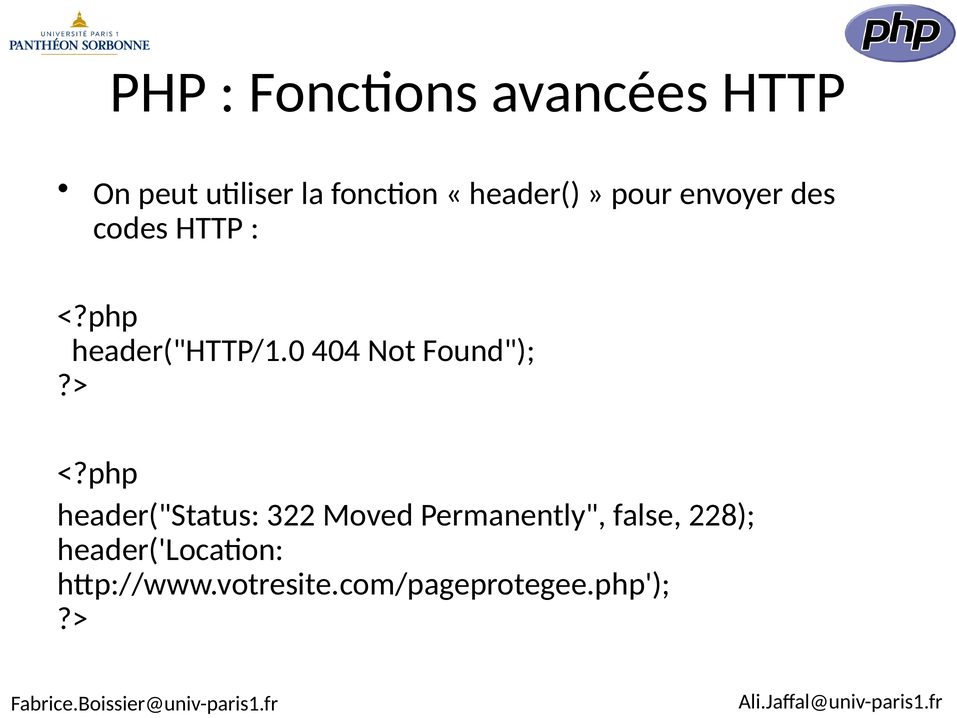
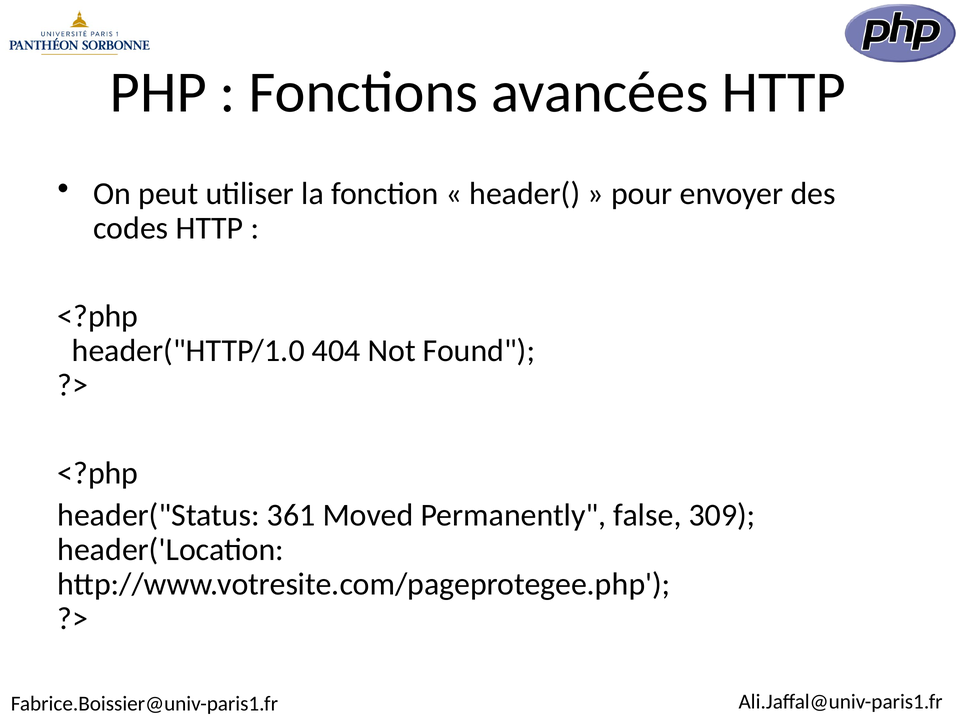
322: 322 -> 361 (291, 515)
228: 228 -> 309 (722, 515)
